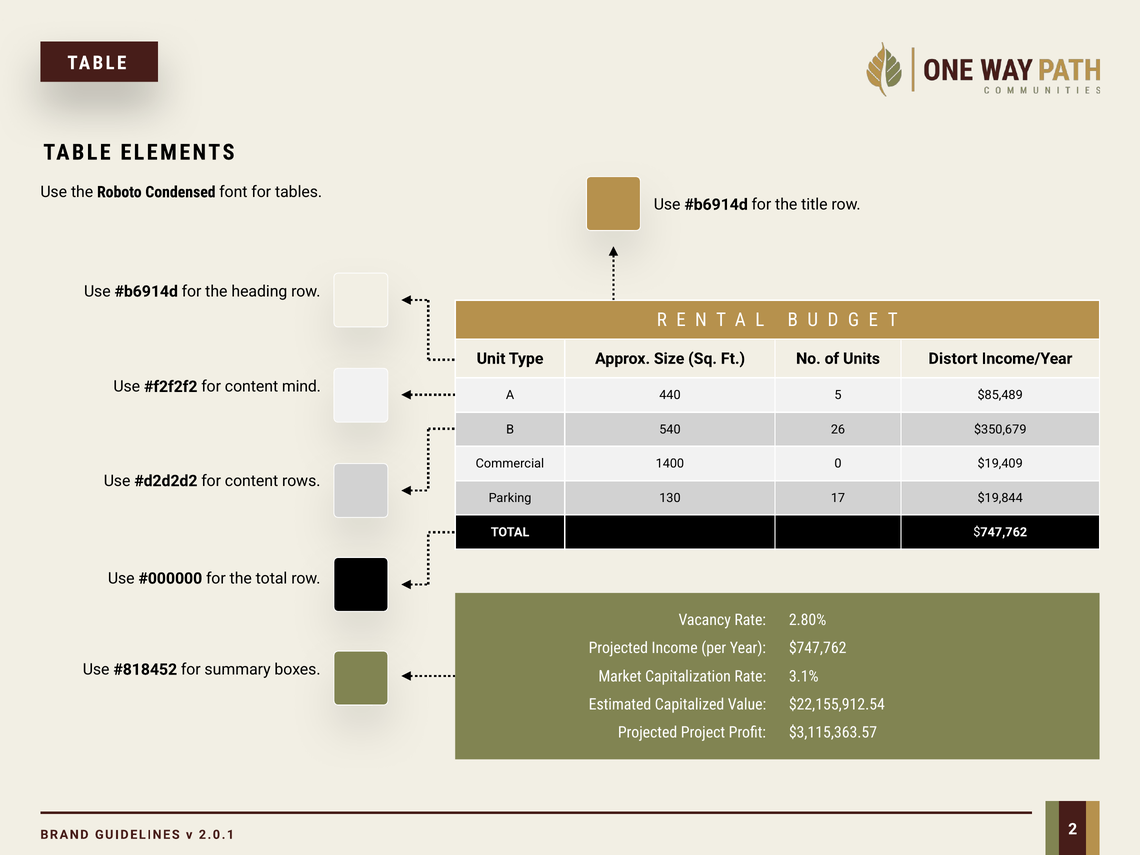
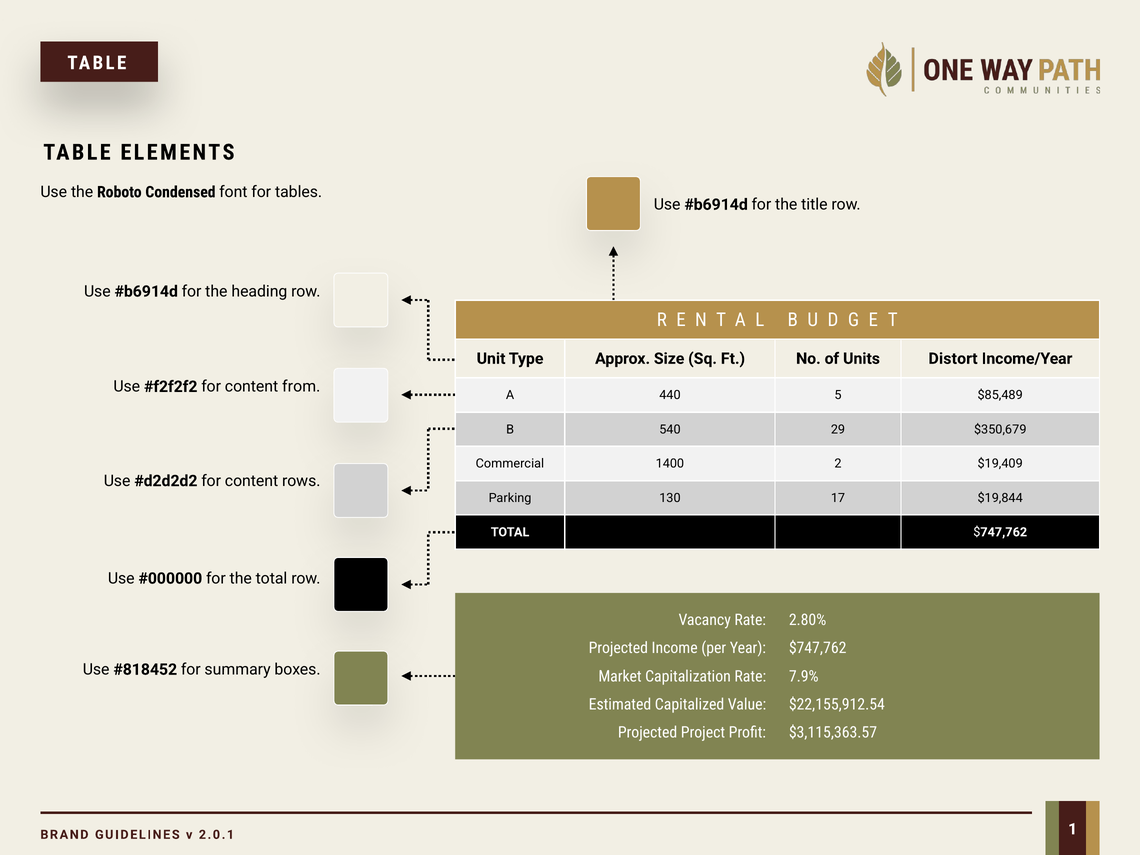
mind: mind -> from (301, 387)
26: 26 -> 29 (838, 429)
0: 0 -> 2 (838, 464)
3.1%: 3.1% -> 7.9% (804, 676)
2: 2 -> 1 (1073, 829)
